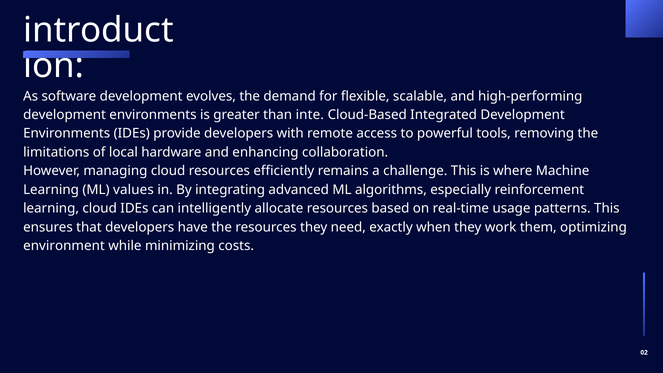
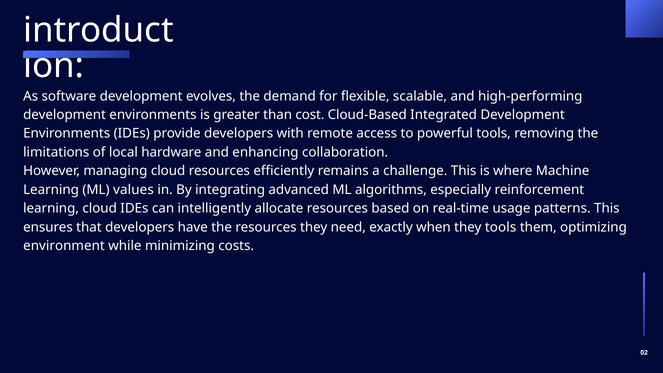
inte: inte -> cost (310, 115)
they work: work -> tools (501, 227)
